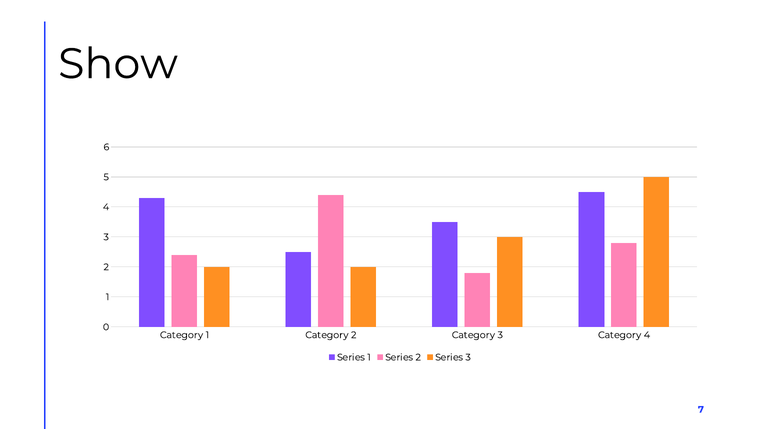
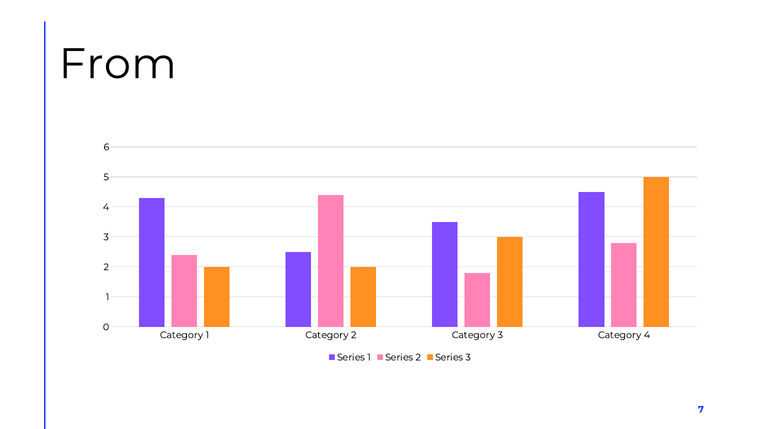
Show: Show -> From (118, 64)
